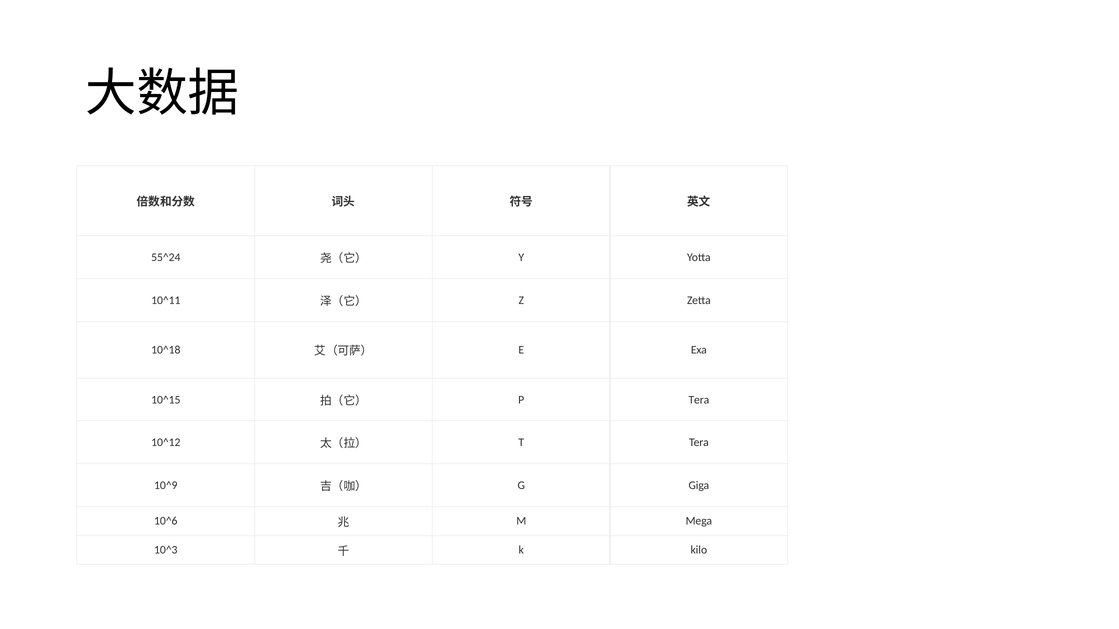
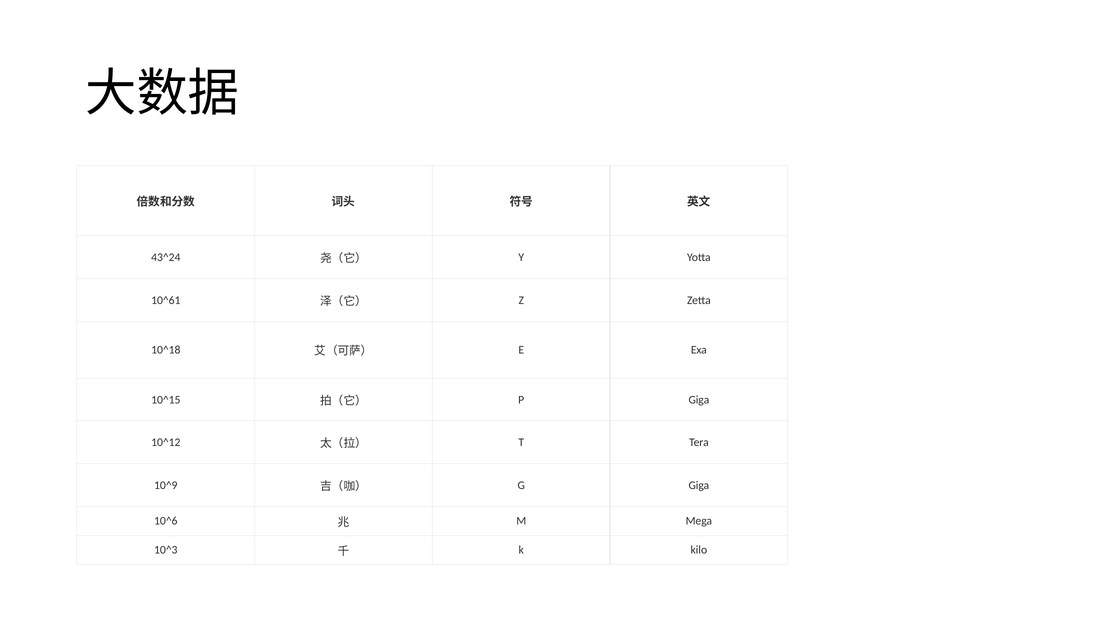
55^24: 55^24 -> 43^24 (166, 258)
10^11: 10^11 -> 10^61 (166, 300)
P Tera: Tera -> Giga (699, 400)
